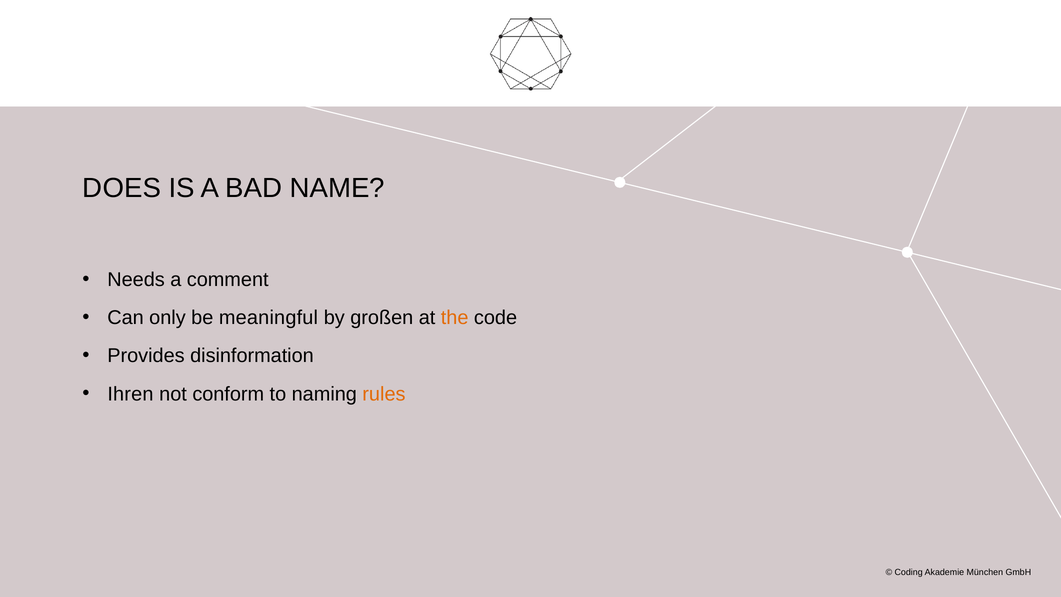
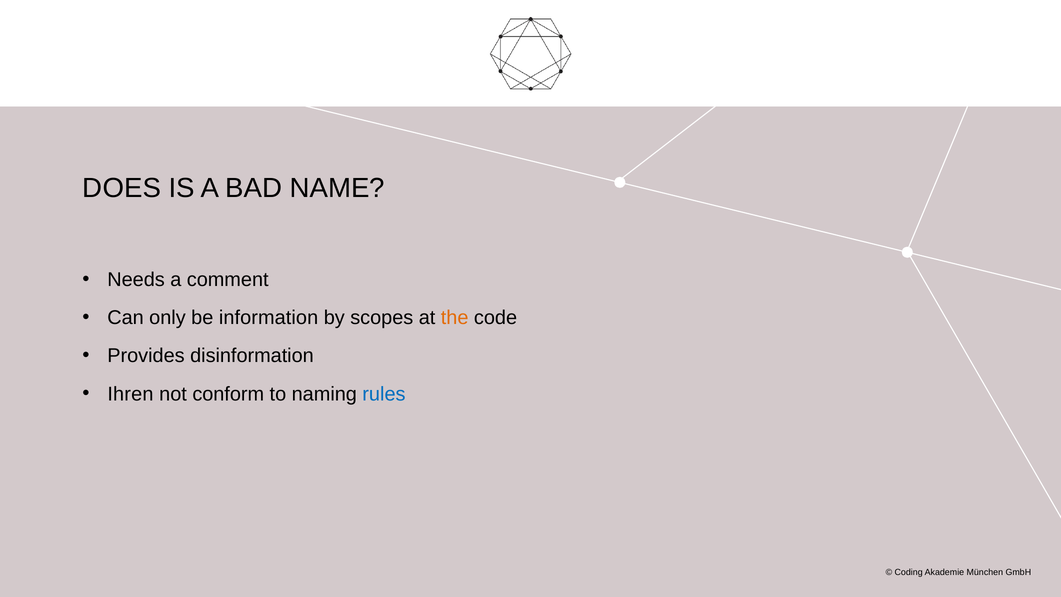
meaningful: meaningful -> information (269, 318)
großen: großen -> scopes (382, 318)
rules colour: orange -> blue (384, 394)
